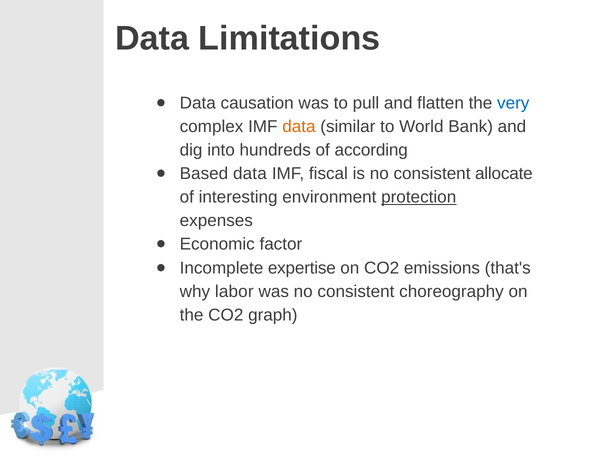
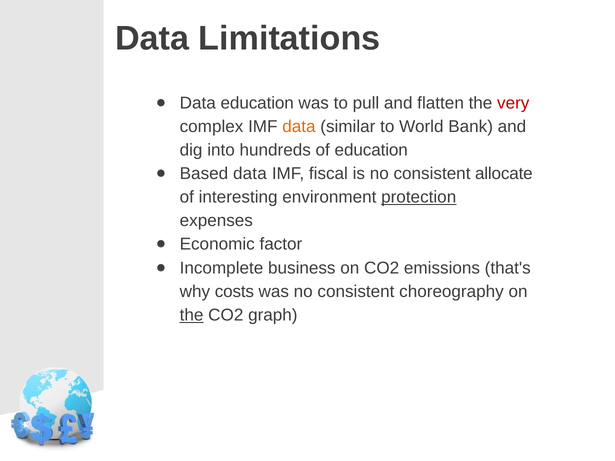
Data causation: causation -> education (257, 103)
very colour: blue -> red (513, 103)
of according: according -> education (371, 150)
expertise: expertise -> business (302, 268)
labor: labor -> costs (234, 292)
the underline: none -> present (192, 315)
